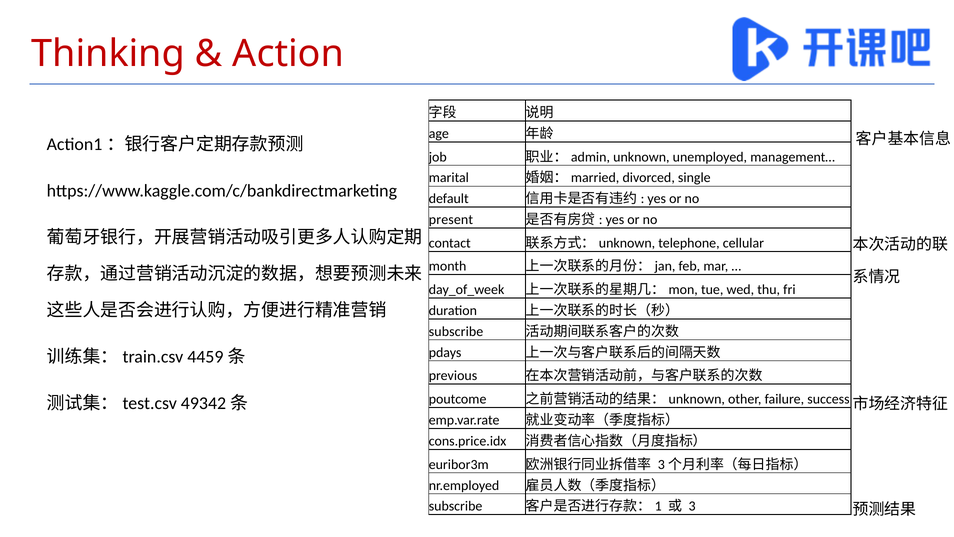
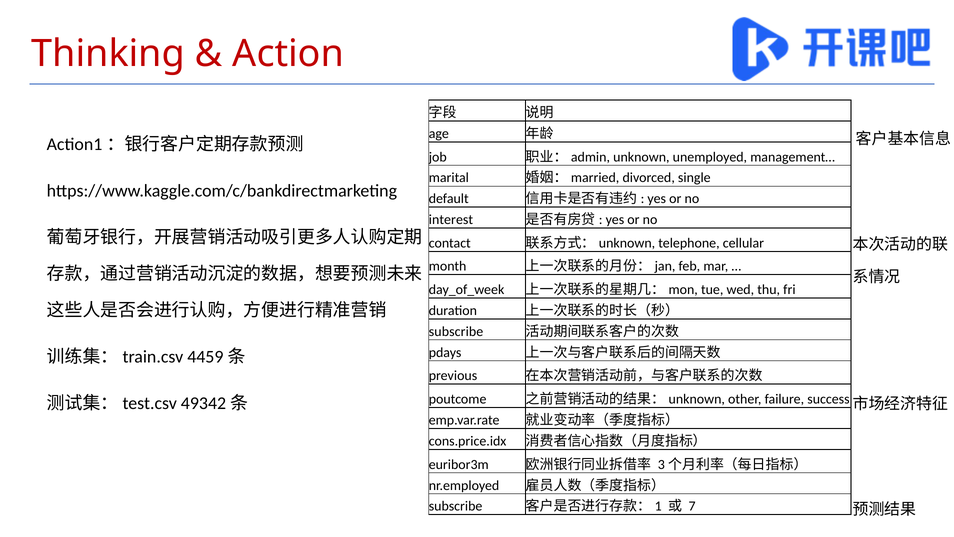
present: present -> interest (451, 220)
3: 3 -> 7 (692, 506)
